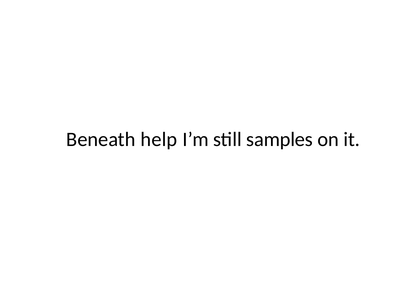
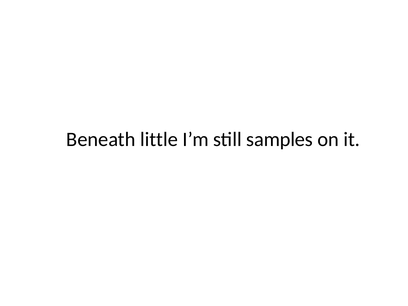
help: help -> little (159, 140)
